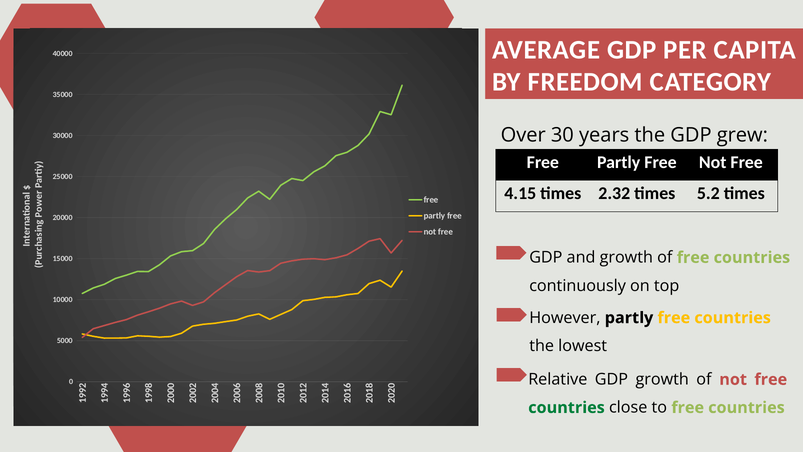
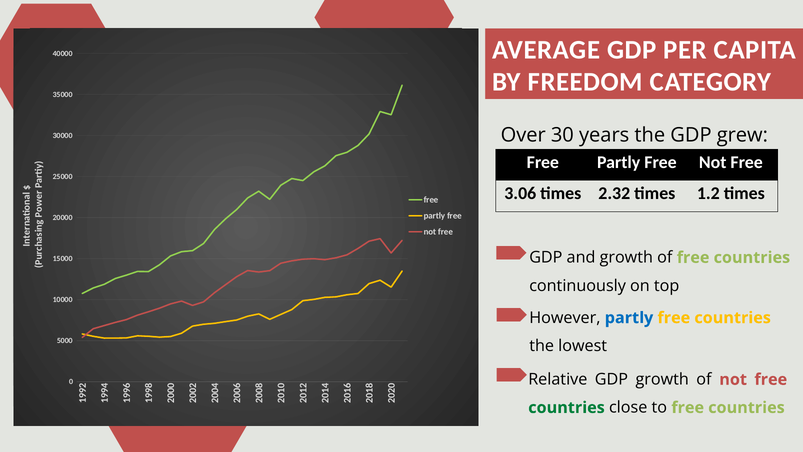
4.15: 4.15 -> 3.06 (520, 193)
5.2: 5.2 -> 1.2 (708, 193)
partly colour: black -> blue (629, 318)
